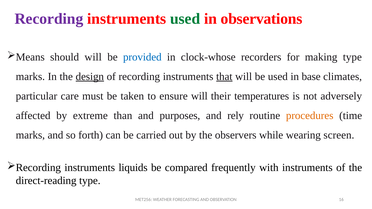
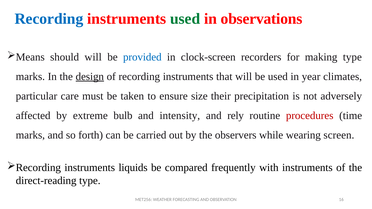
Recording colour: purple -> blue (49, 19)
clock-whose: clock-whose -> clock-screen (208, 57)
that underline: present -> none (224, 77)
base: base -> year (311, 77)
ensure will: will -> size (199, 96)
temperatures: temperatures -> precipitation (262, 96)
than: than -> bulb (123, 116)
purposes: purposes -> intensity (180, 116)
procedures colour: orange -> red (310, 116)
